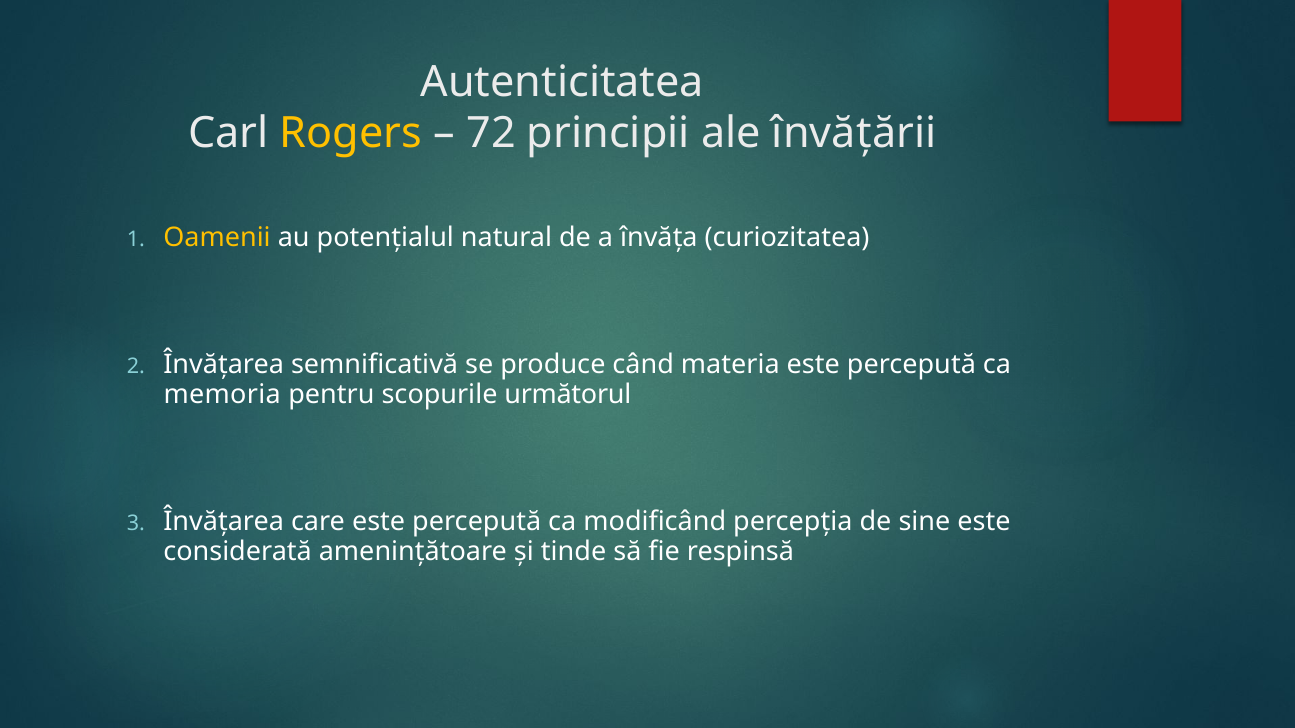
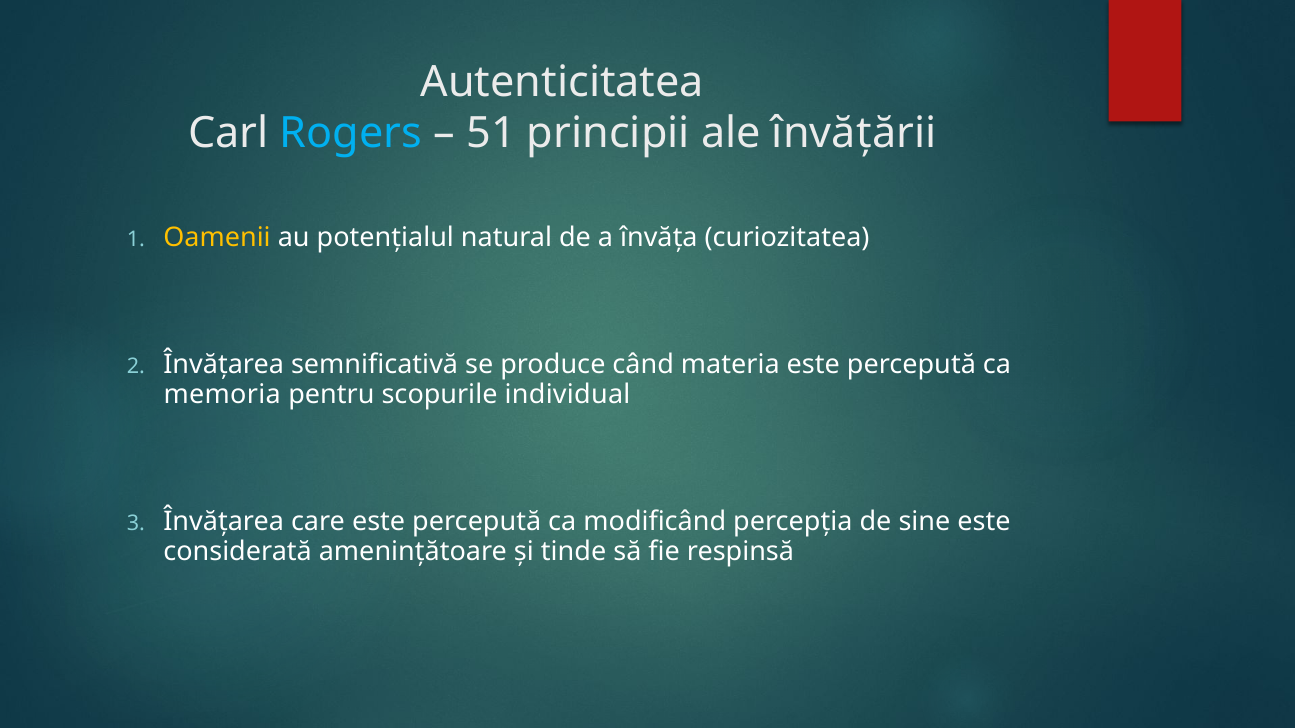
Rogers colour: yellow -> light blue (351, 134)
72: 72 -> 51 (491, 134)
următorul: următorul -> individual (568, 394)
